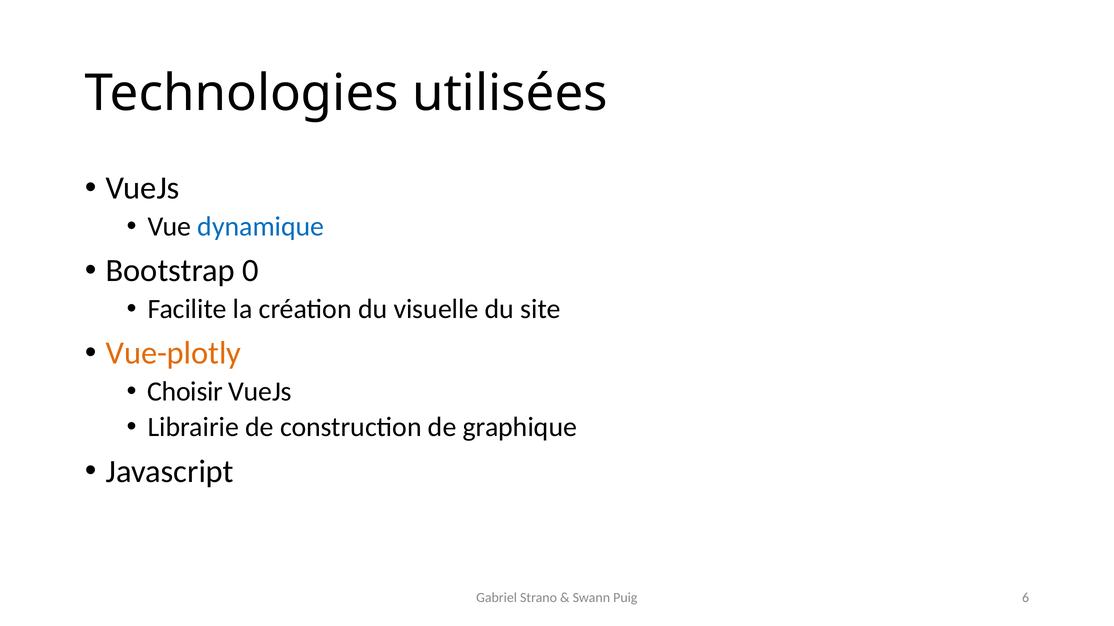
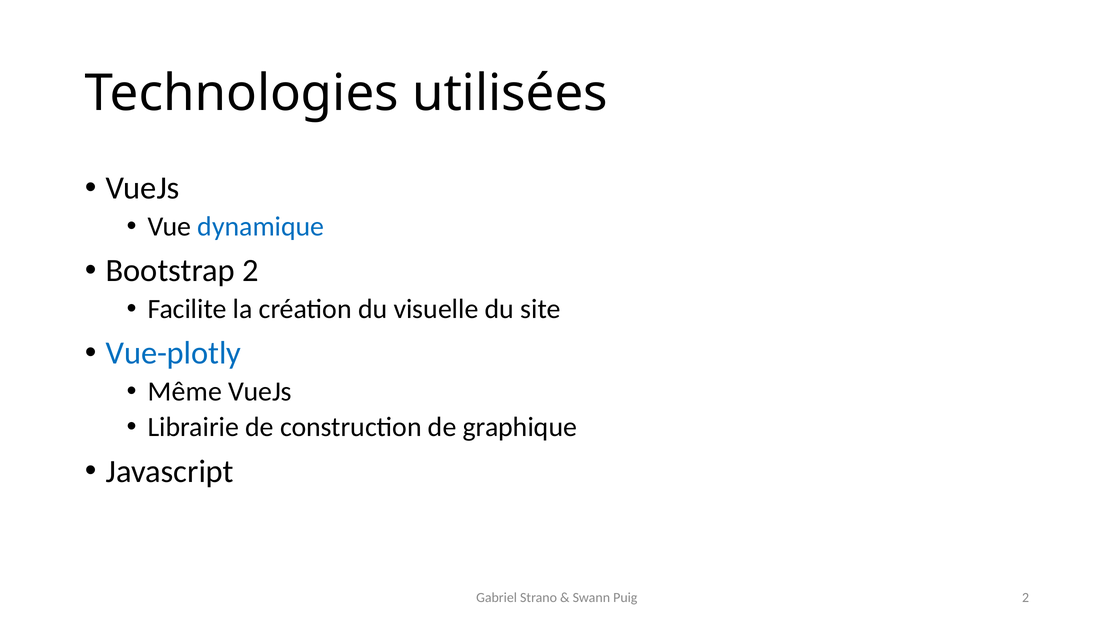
Bootstrap 0: 0 -> 2 (250, 271)
Vue-plotly colour: orange -> blue (173, 353)
Choisir: Choisir -> Même (185, 392)
Puig 6: 6 -> 2 (1026, 598)
